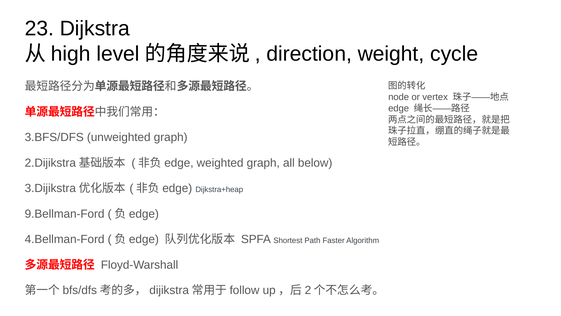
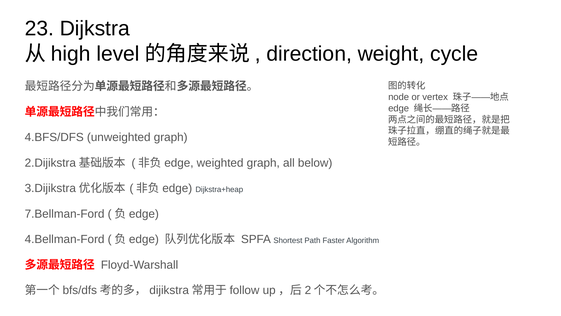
3.BFS/DFS: 3.BFS/DFS -> 4.BFS/DFS (54, 137)
9.Bellman-Ford: 9.Bellman-Ford -> 7.Bellman-Ford (65, 214)
